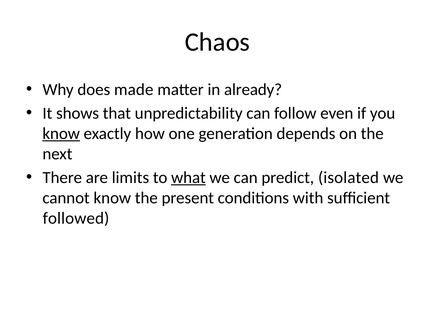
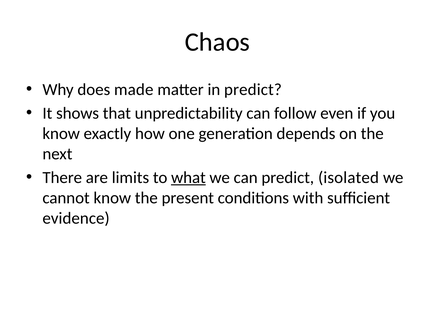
in already: already -> predict (253, 90)
know underline: present -> none (61, 134)
followed: followed -> evidence (76, 218)
